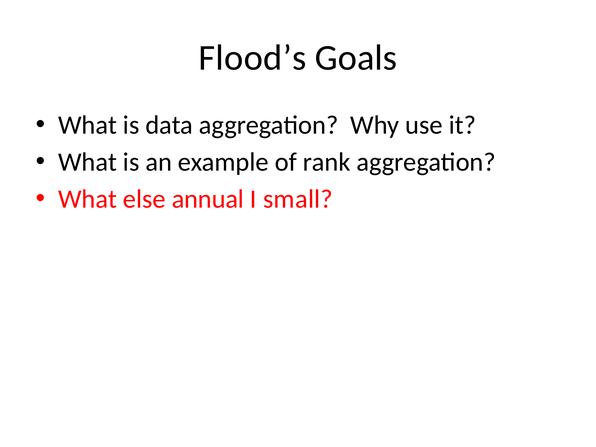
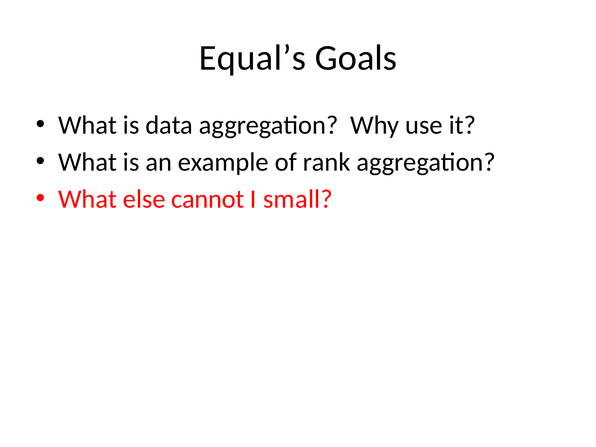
Flood’s: Flood’s -> Equal’s (252, 58)
annual: annual -> cannot (208, 199)
